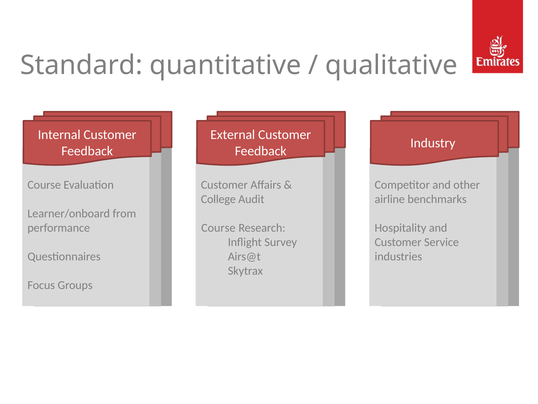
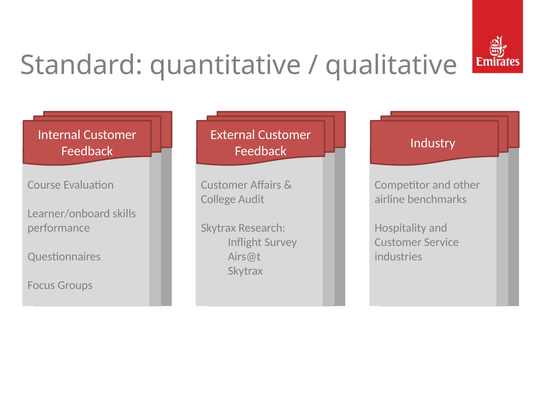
from: from -> skills (124, 213)
Course: Course -> Skytrax (218, 228)
